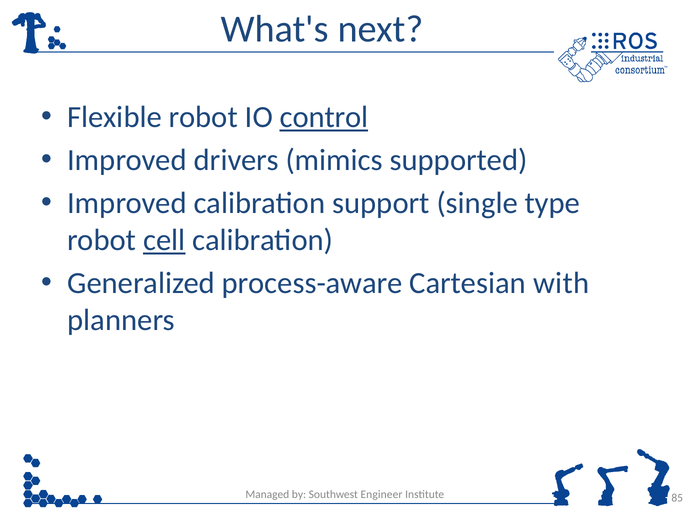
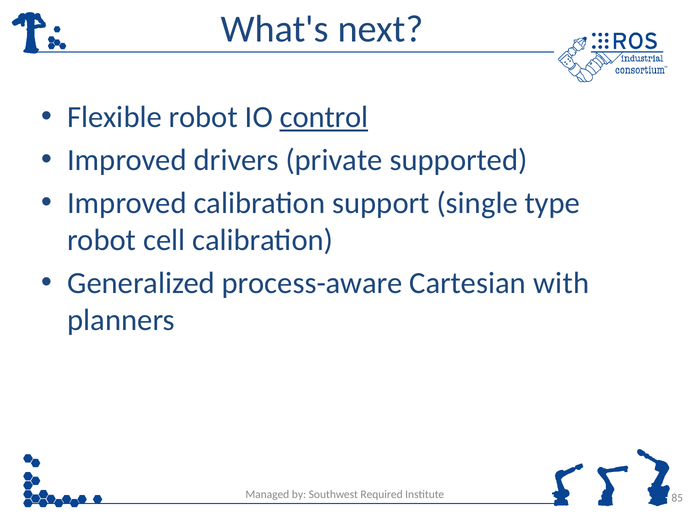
mimics: mimics -> private (334, 160)
cell underline: present -> none (164, 240)
Engineer: Engineer -> Required (382, 494)
